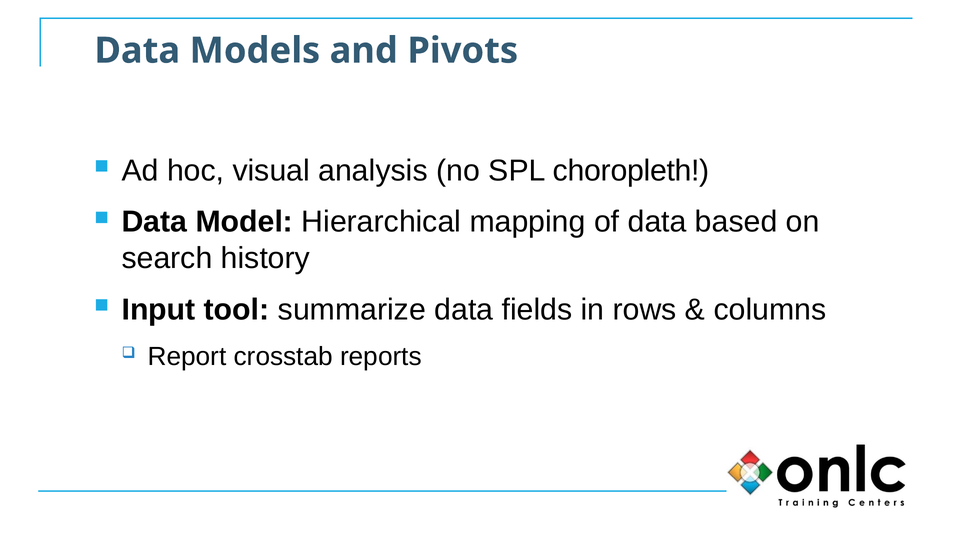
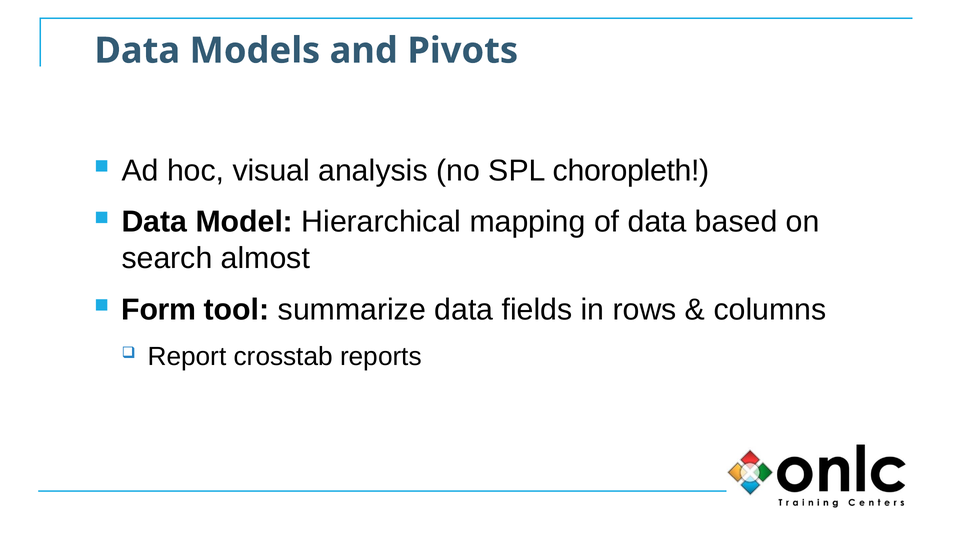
history: history -> almost (265, 258)
Input: Input -> Form (159, 310)
